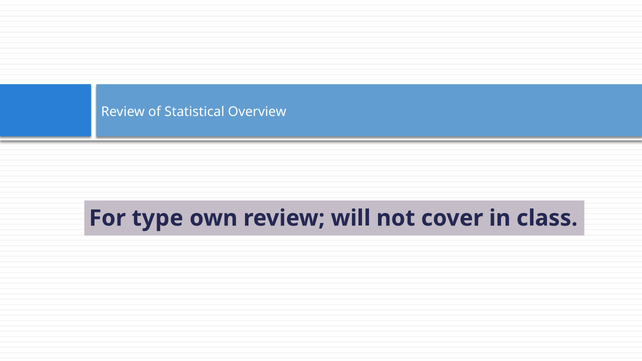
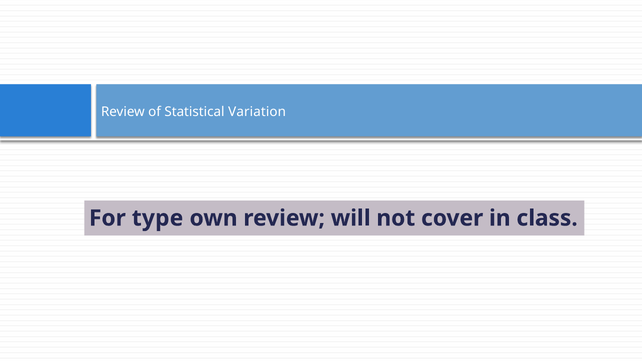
Overview: Overview -> Variation (257, 112)
